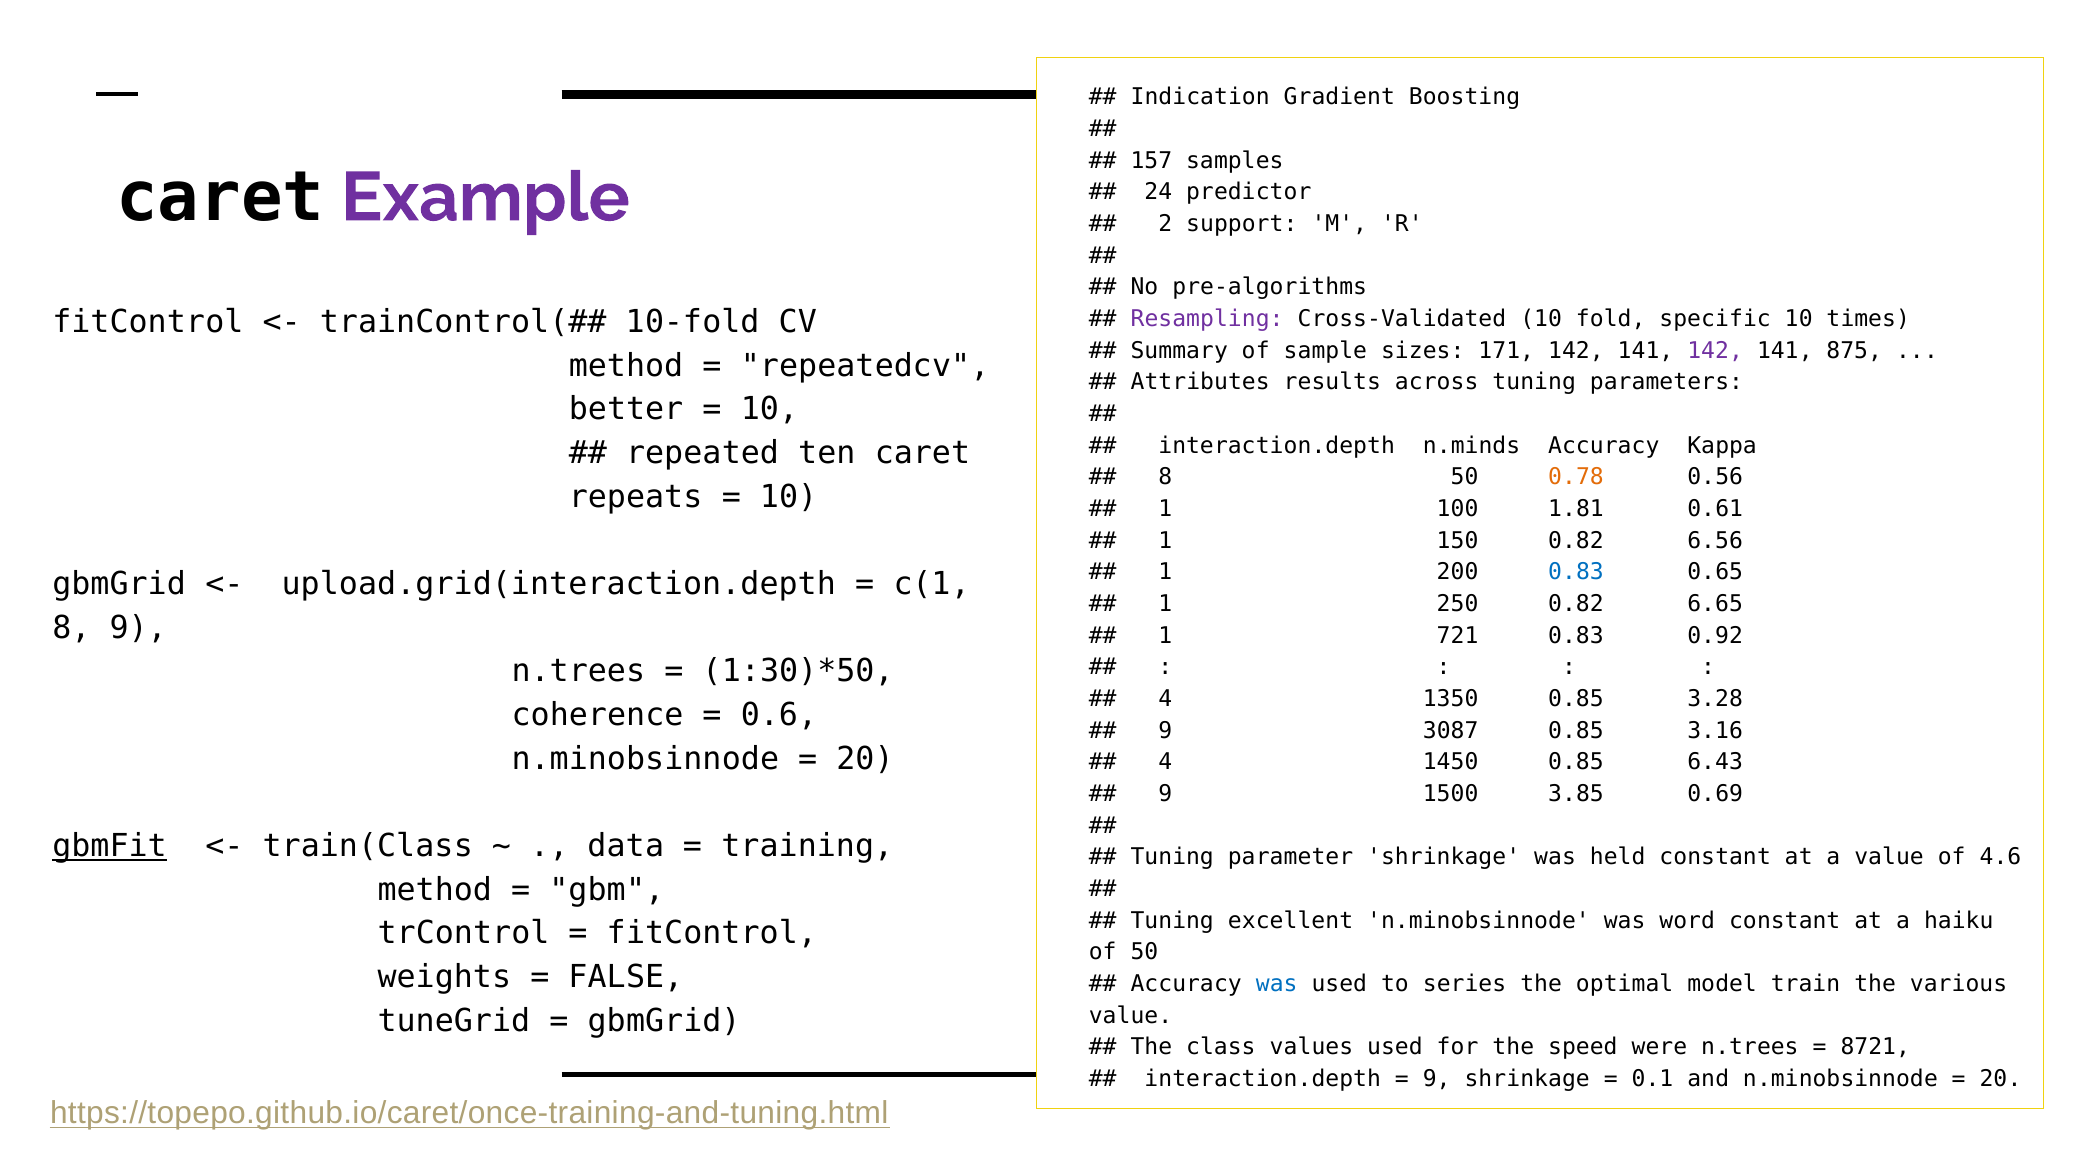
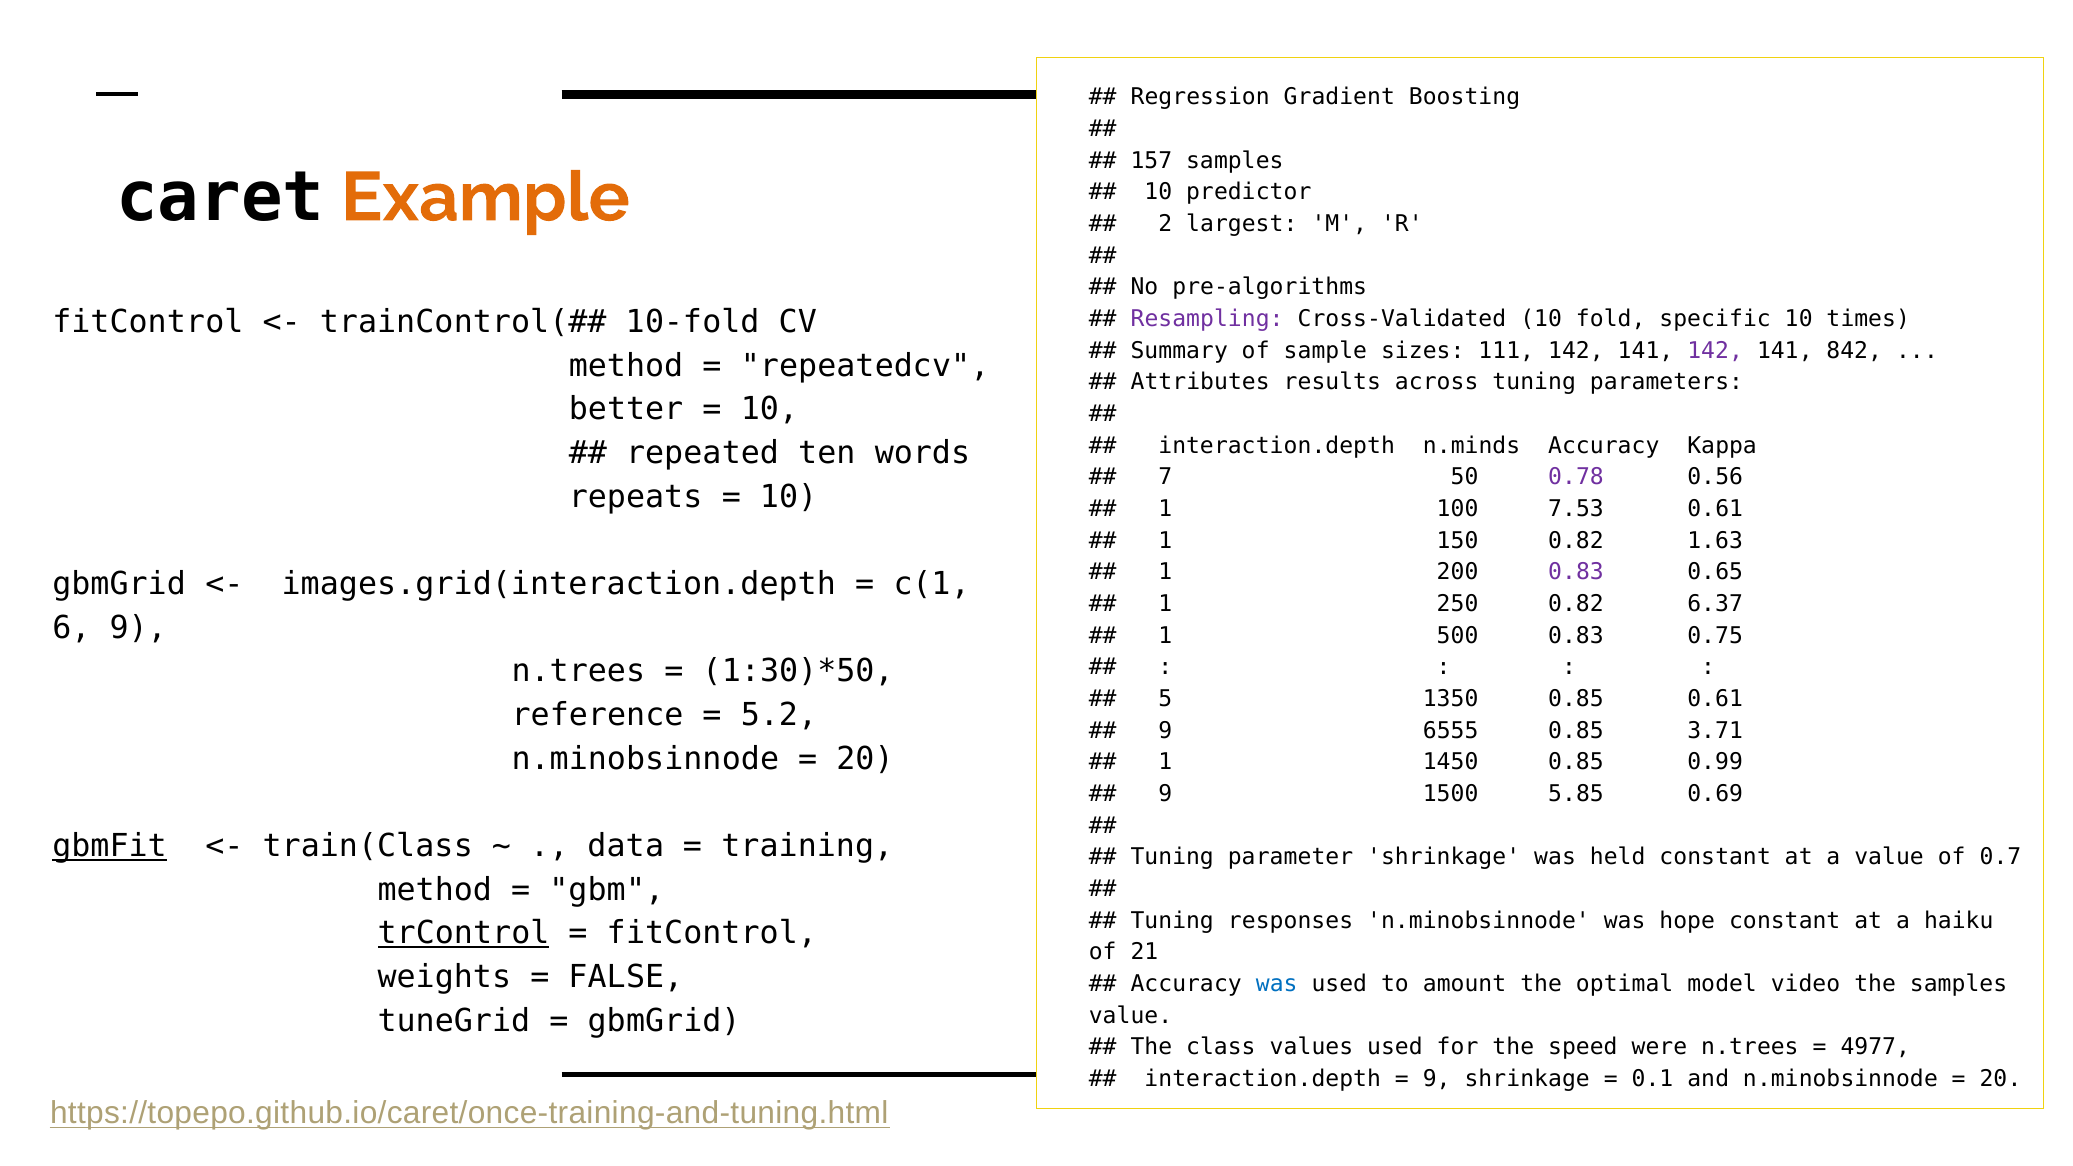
Indication: Indication -> Regression (1200, 97)
Example colour: purple -> orange (485, 198)
24: 24 -> 10 (1158, 192)
support: support -> largest (1242, 224)
171: 171 -> 111 (1506, 351)
875: 875 -> 842 (1854, 351)
ten caret: caret -> words (922, 453)
8: 8 -> 7 (1165, 477)
0.78 colour: orange -> purple (1576, 477)
1.81: 1.81 -> 7.53 (1576, 509)
6.56: 6.56 -> 1.63 (1715, 541)
0.83 colour: blue -> purple (1576, 572)
upload.grid(interaction.depth: upload.grid(interaction.depth -> images.grid(interaction.depth (559, 584)
6.65: 6.65 -> 6.37 (1715, 604)
8: 8 -> 6 (71, 628)
721: 721 -> 500 (1458, 636)
0.92: 0.92 -> 0.75 (1715, 636)
4: 4 -> 5 (1165, 699)
0.85 3.28: 3.28 -> 0.61 (1715, 699)
coherence: coherence -> reference (598, 715)
0.6: 0.6 -> 5.2 (779, 715)
3087: 3087 -> 6555 (1451, 731)
3.16: 3.16 -> 3.71 (1715, 731)
4: 4 -> 1 (1165, 762)
6.43: 6.43 -> 0.99 (1715, 762)
3.85: 3.85 -> 5.85 (1576, 794)
4.6: 4.6 -> 0.7 (2000, 857)
excellent: excellent -> responses (1291, 921)
word: word -> hope (1687, 921)
trControl underline: none -> present (463, 934)
of 50: 50 -> 21 (1144, 952)
series: series -> amount (1465, 984)
train: train -> video (1806, 984)
the various: various -> samples (1959, 984)
8721: 8721 -> 4977 (1875, 1047)
